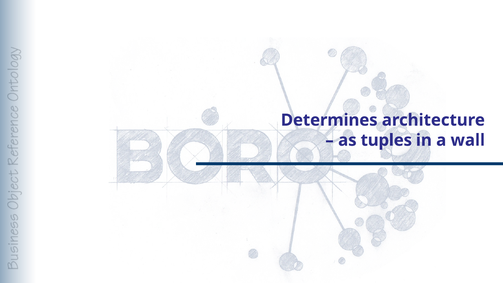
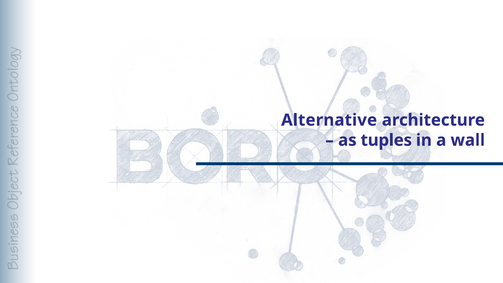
Determines: Determines -> Alternative (329, 120)
